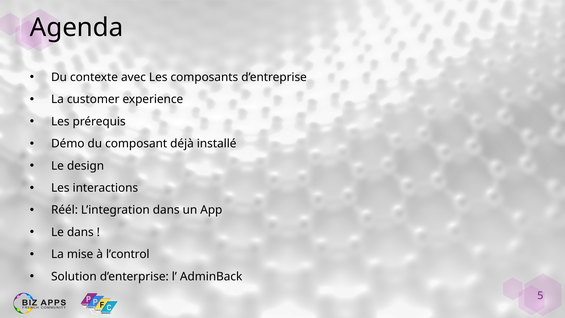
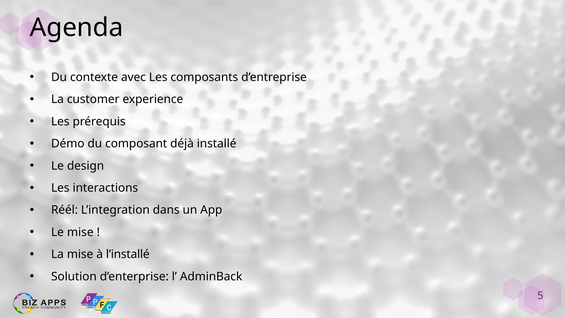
Le dans: dans -> mise (80, 232)
l’control: l’control -> l’installé (128, 254)
